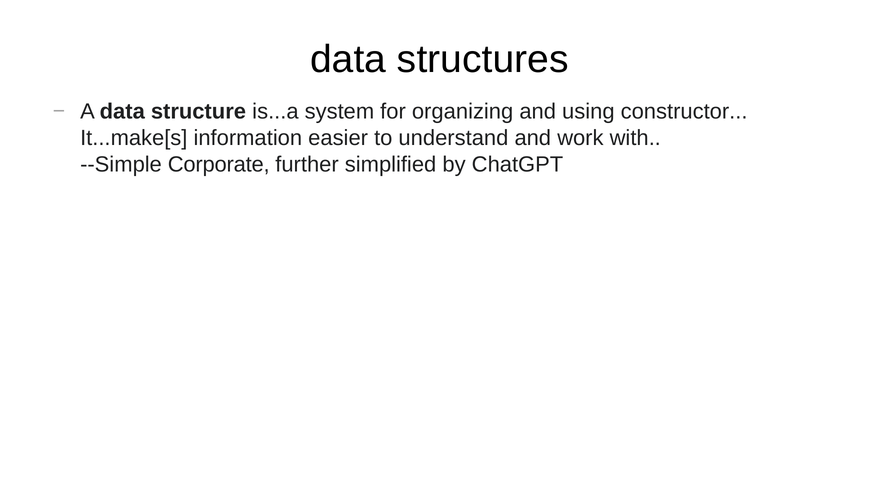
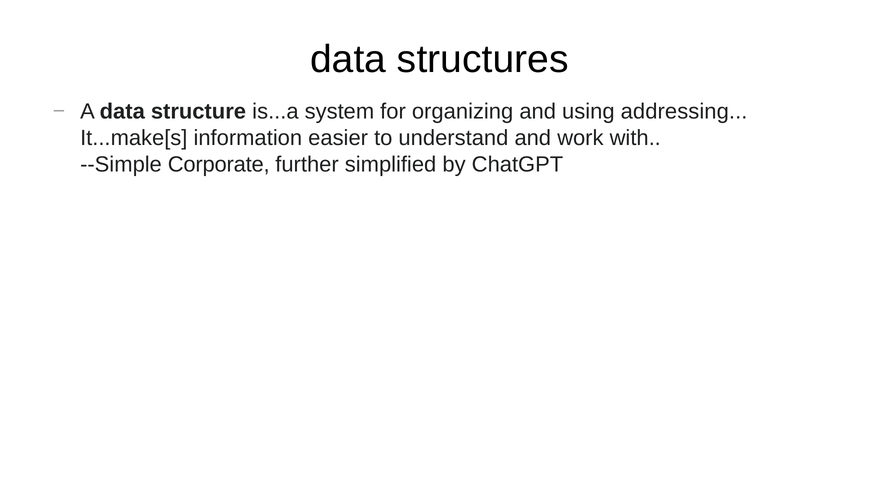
constructor: constructor -> addressing (684, 112)
